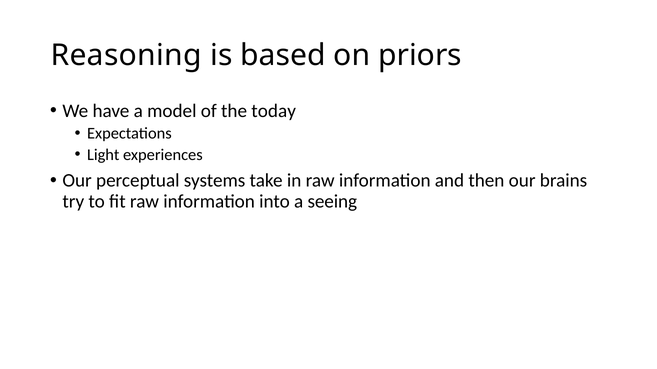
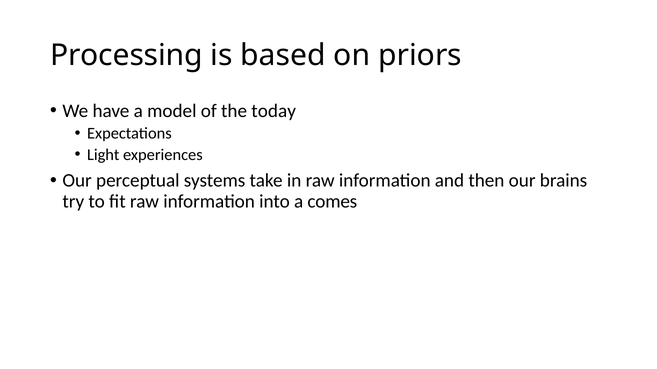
Reasoning: Reasoning -> Processing (126, 55)
seeing: seeing -> comes (332, 202)
